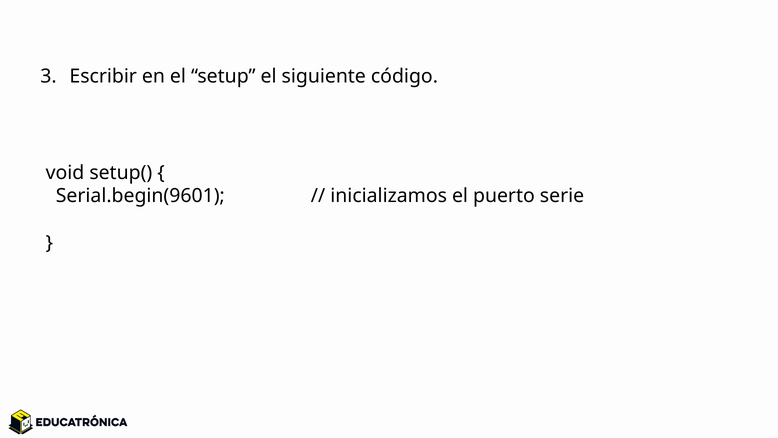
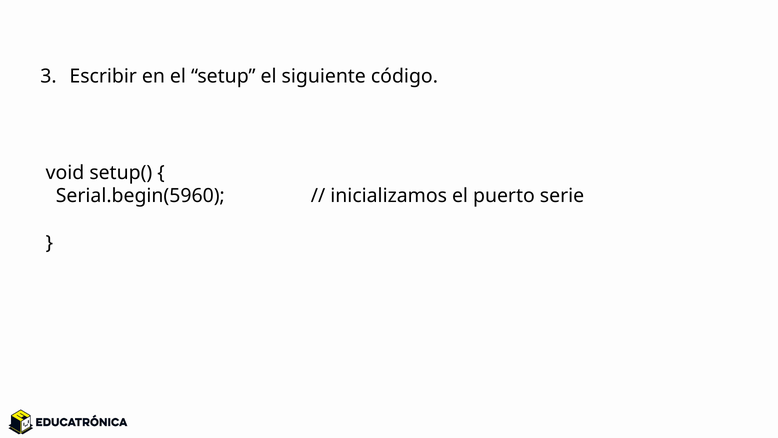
Serial.begin(9601: Serial.begin(9601 -> Serial.begin(5960 (140, 196)
